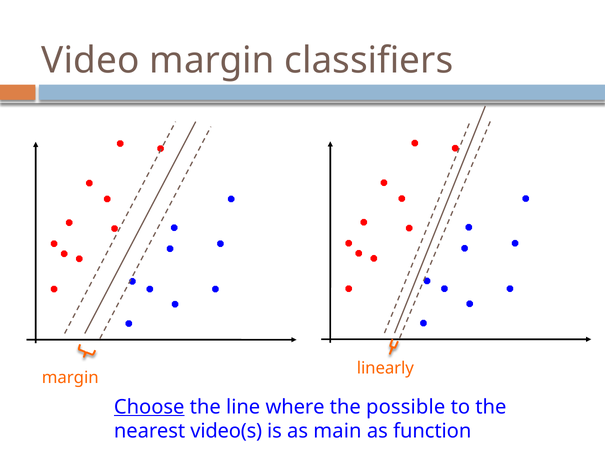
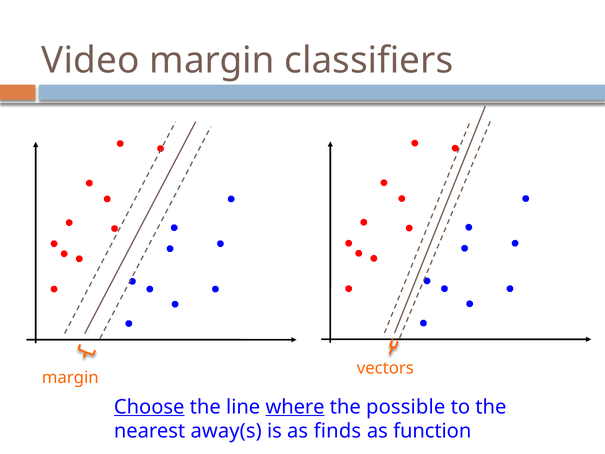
linearly: linearly -> vectors (385, 368)
where underline: none -> present (295, 407)
video(s: video(s -> away(s (226, 431)
main: main -> finds (337, 431)
